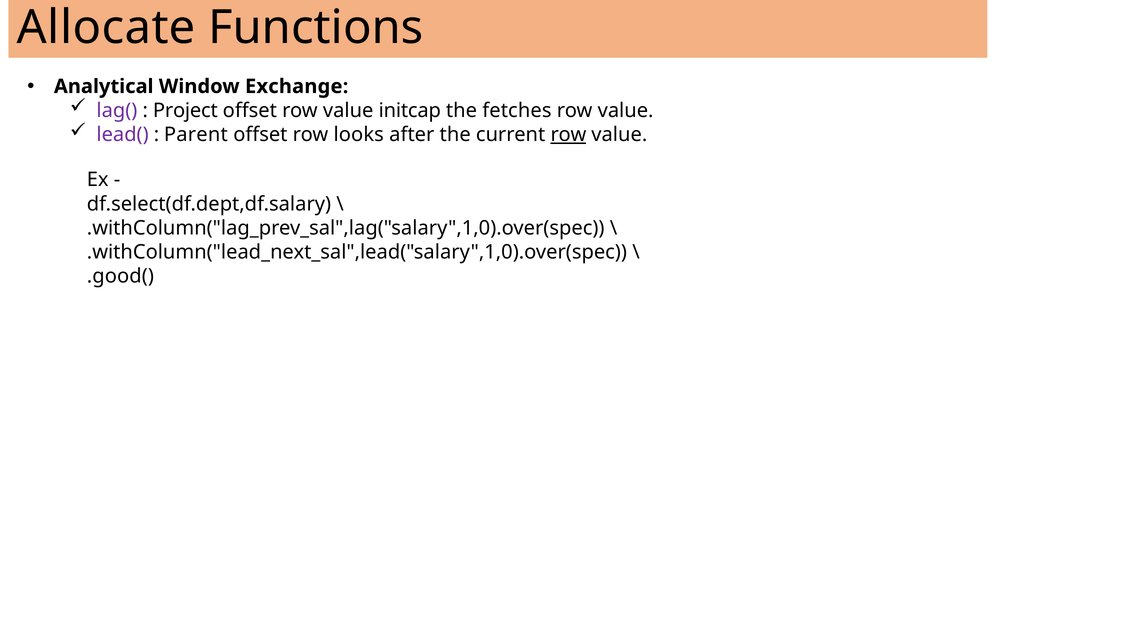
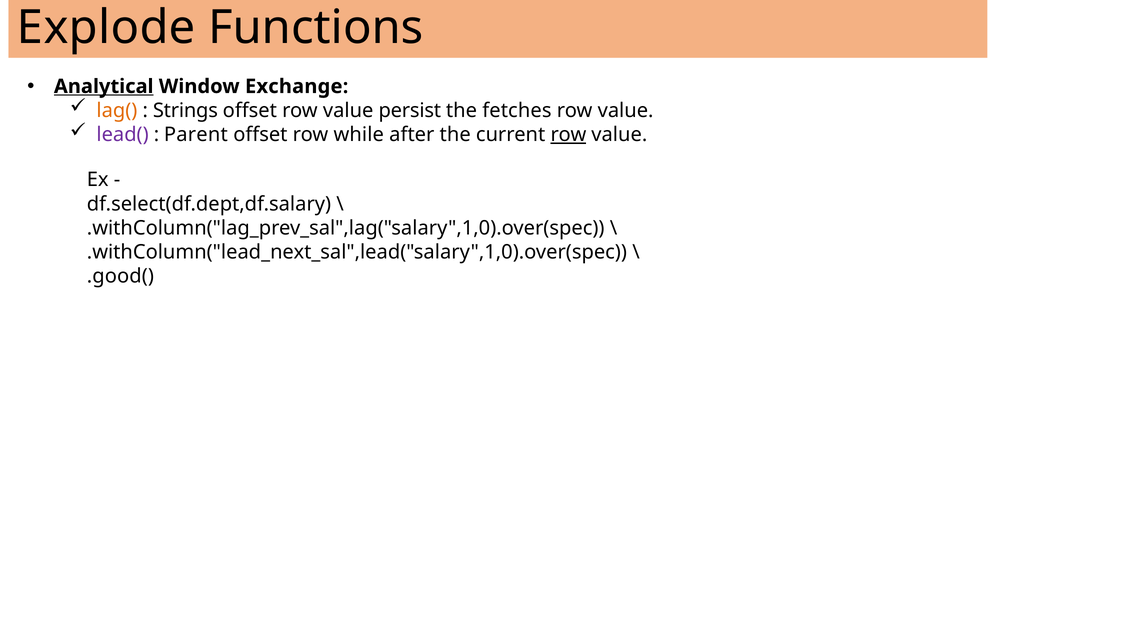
Allocate: Allocate -> Explode (106, 28)
Analytical underline: none -> present (104, 86)
lag( colour: purple -> orange (117, 111)
Project: Project -> Strings (185, 111)
initcap: initcap -> persist (410, 111)
looks: looks -> while (359, 135)
